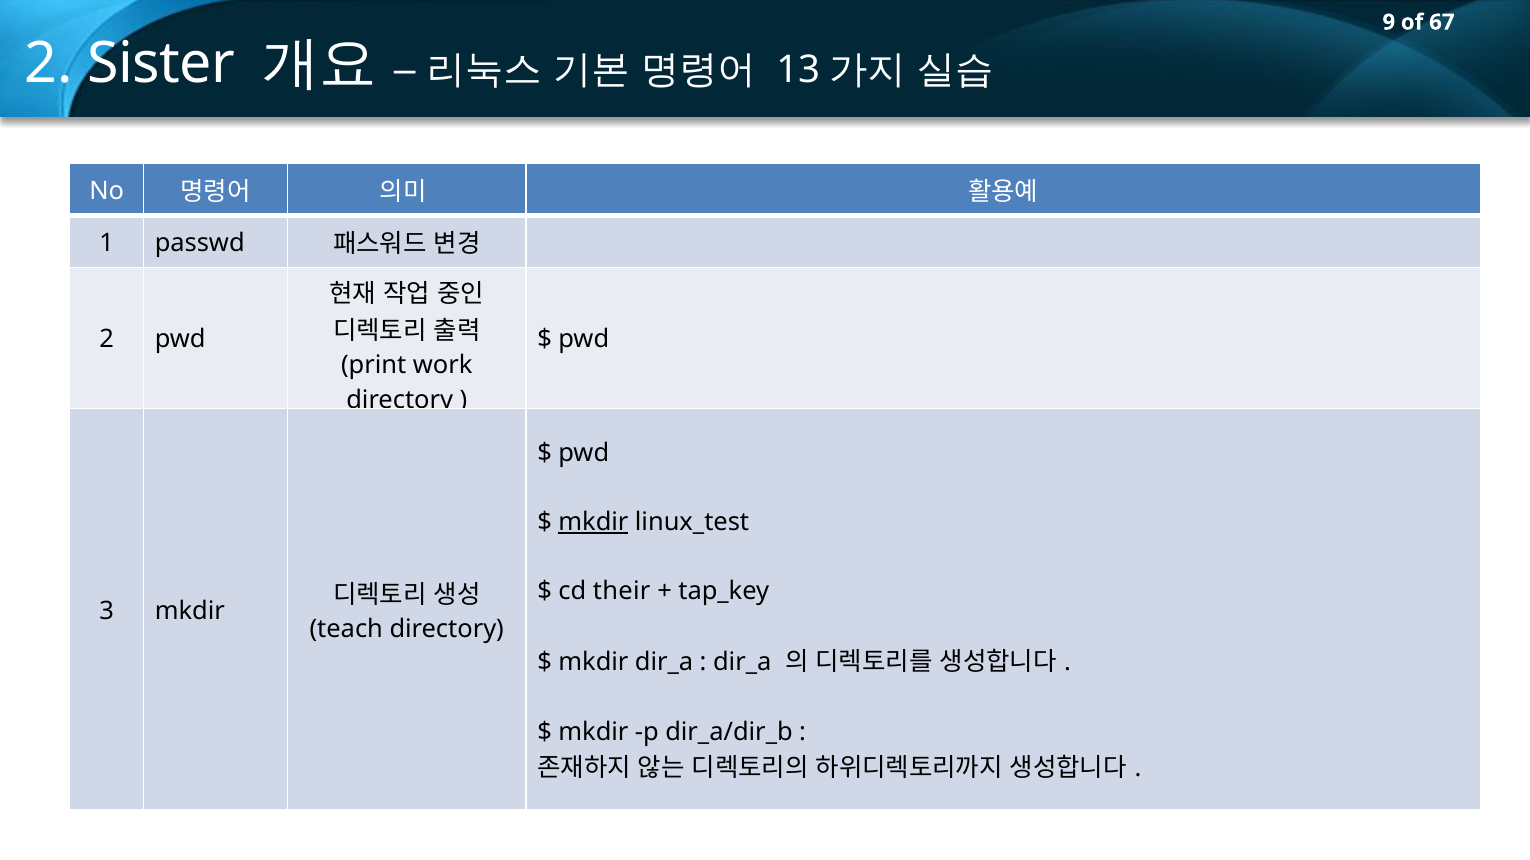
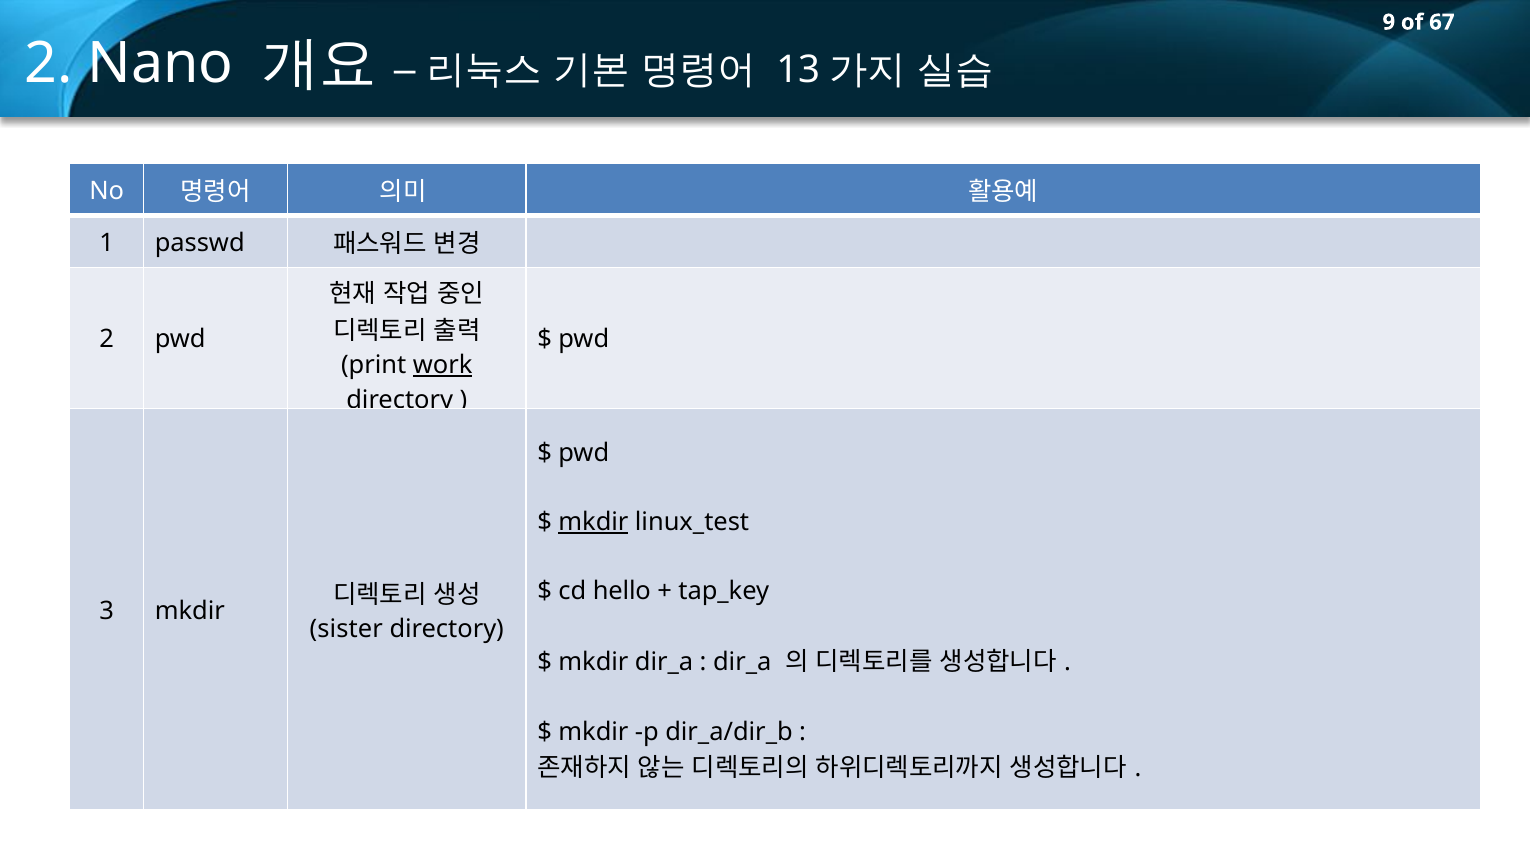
Sister: Sister -> Nano (161, 63)
work underline: none -> present (443, 365)
their: their -> hello (622, 591)
teach: teach -> sister (346, 629)
